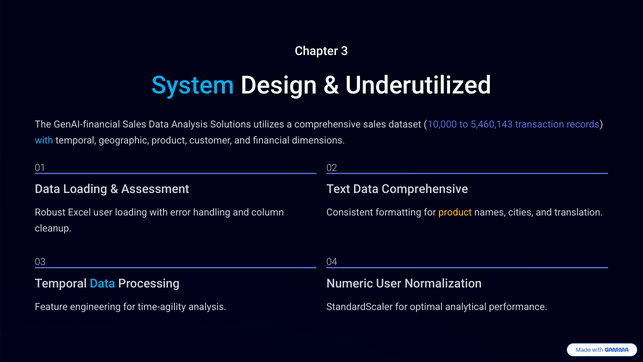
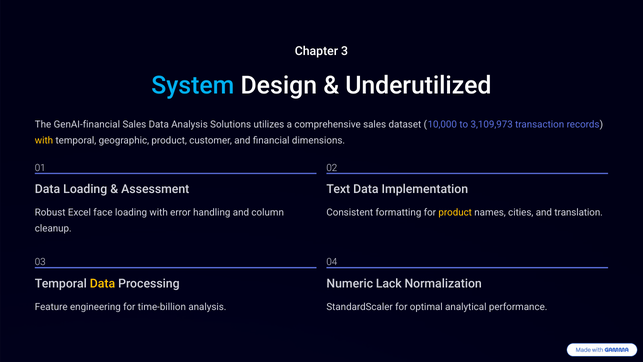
5,460,143: 5,460,143 -> 3,109,973 (492, 125)
with colour: light blue -> yellow (44, 141)
Data Comprehensive: Comprehensive -> Implementation (425, 189)
Excel user: user -> face (103, 213)
Data colour: light blue -> yellow (103, 283)
Numeric User: User -> Lack (389, 283)
time-agility: time-agility -> time-billion (162, 307)
